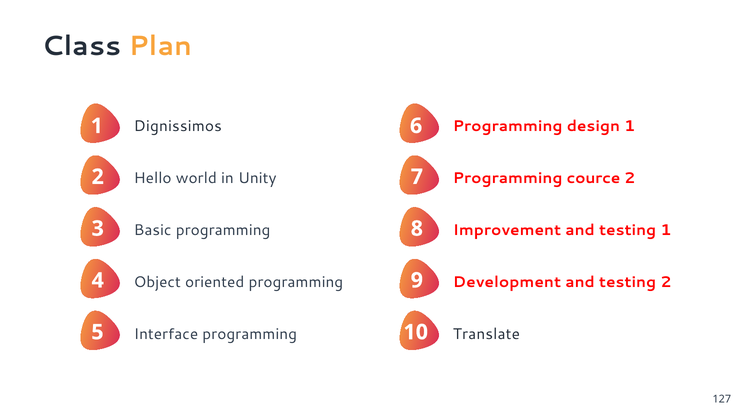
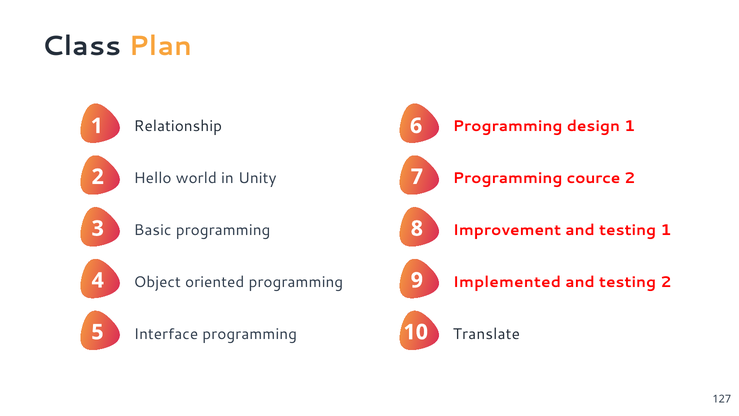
Dignissimos: Dignissimos -> Relationship (178, 126)
Development: Development -> Implemented (507, 282)
